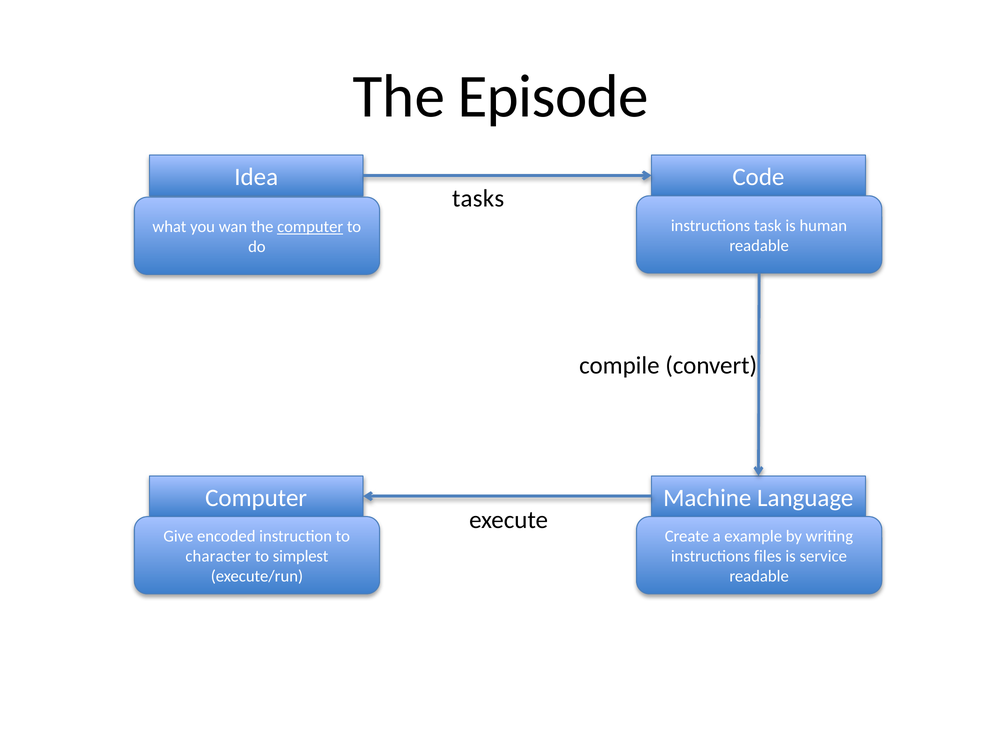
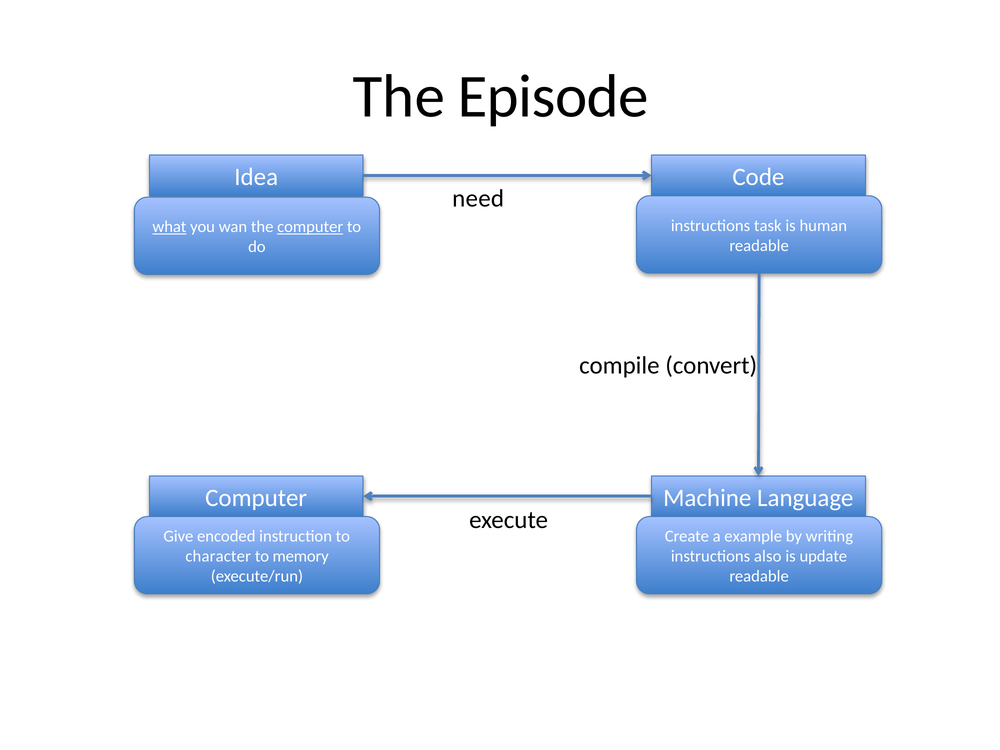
tasks: tasks -> need (478, 199)
what underline: none -> present (169, 227)
simplest: simplest -> memory (301, 556)
files: files -> also (768, 556)
service: service -> update (823, 556)
